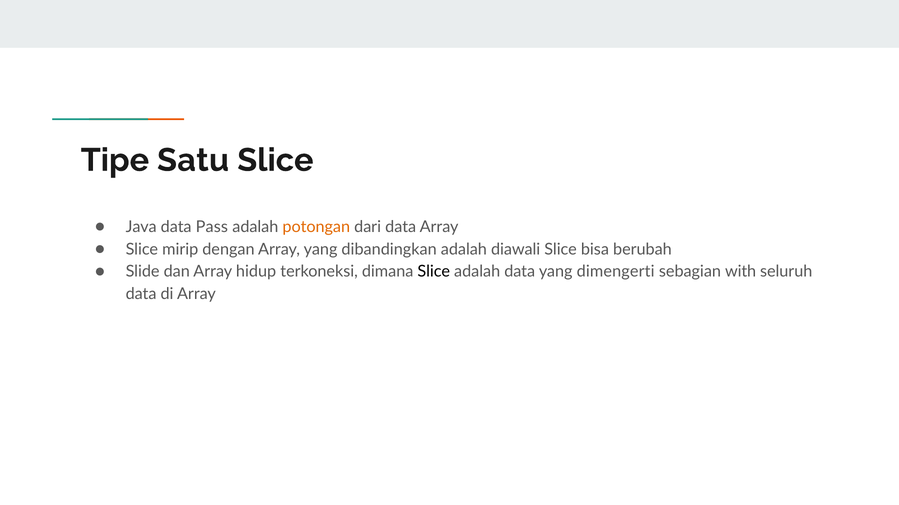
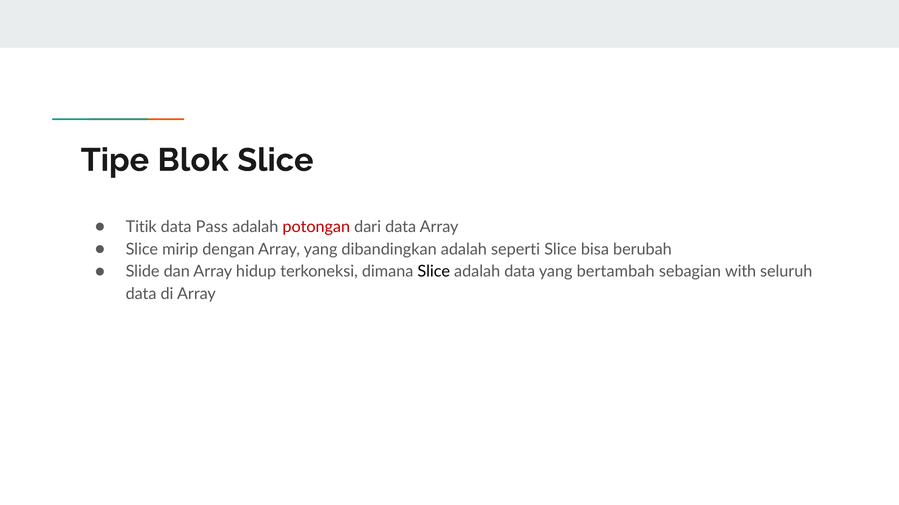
Satu: Satu -> Blok (193, 160)
Java: Java -> Titik (141, 227)
potongan colour: orange -> red (316, 227)
diawali: diawali -> seperti (516, 250)
dimengerti: dimengerti -> bertambah (616, 272)
